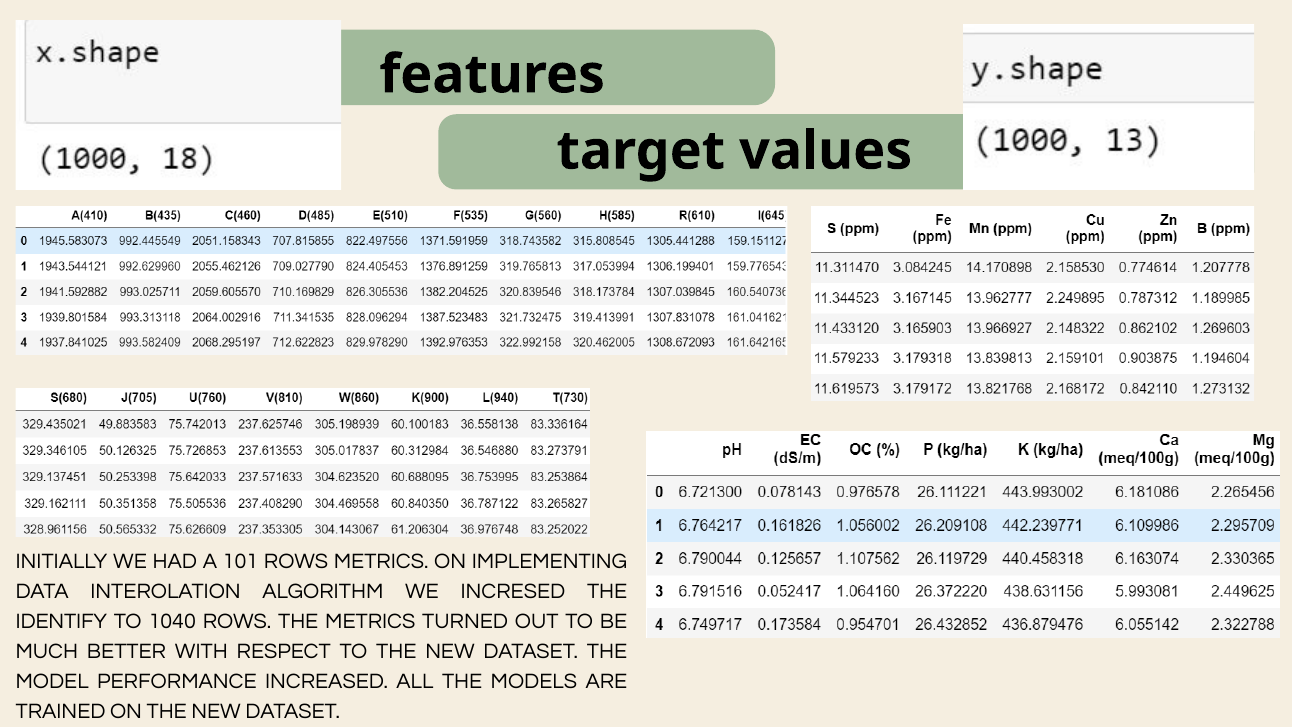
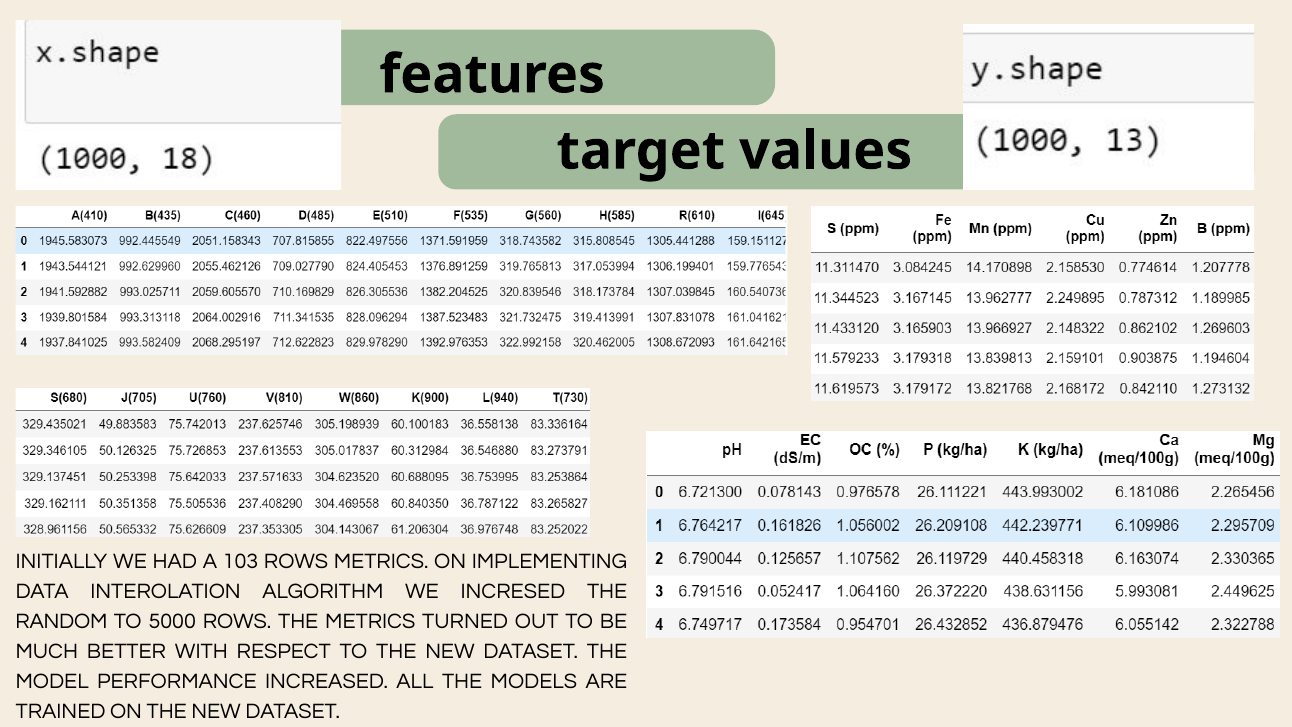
101: 101 -> 103 (240, 561)
IDENTIFY: IDENTIFY -> RANDOM (61, 621)
1040: 1040 -> 5000 (172, 621)
